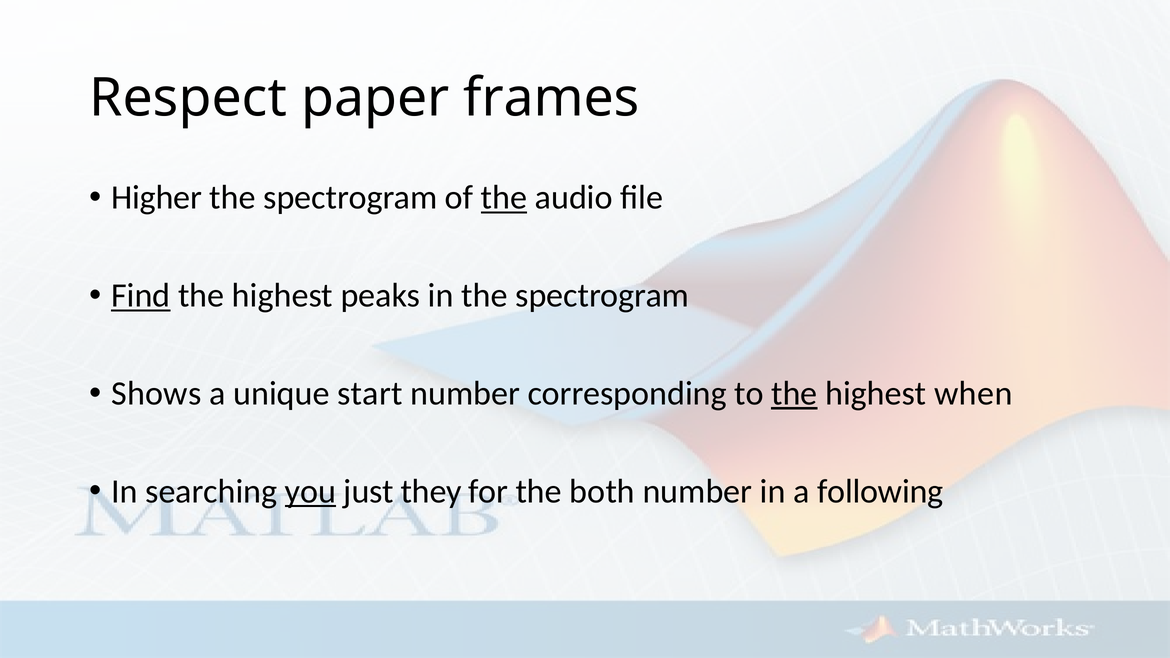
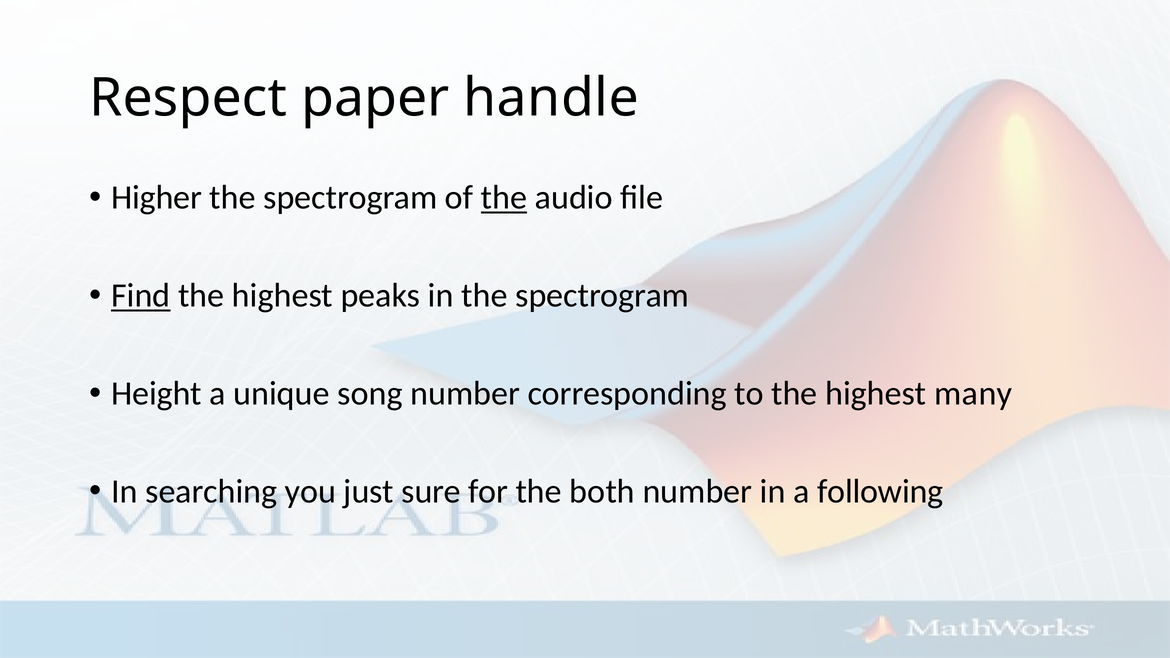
frames: frames -> handle (551, 98)
Shows: Shows -> Height (156, 394)
start: start -> song (370, 394)
the underline: present -> none (794, 394)
when: when -> many (973, 394)
you underline: present -> none (310, 492)
they: they -> sure (431, 492)
